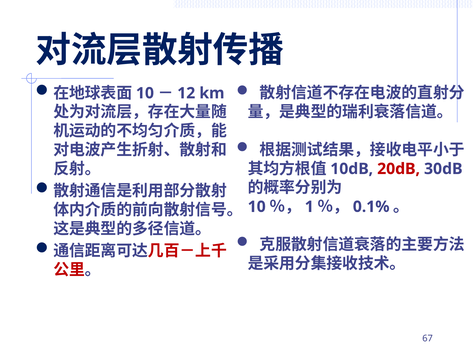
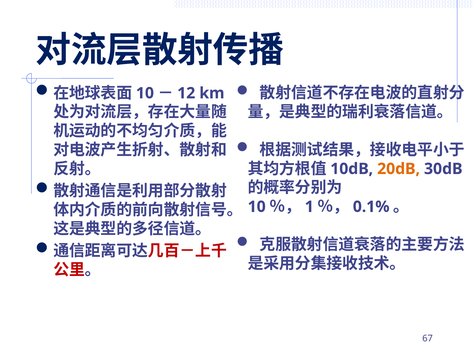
20dB colour: red -> orange (399, 169)
